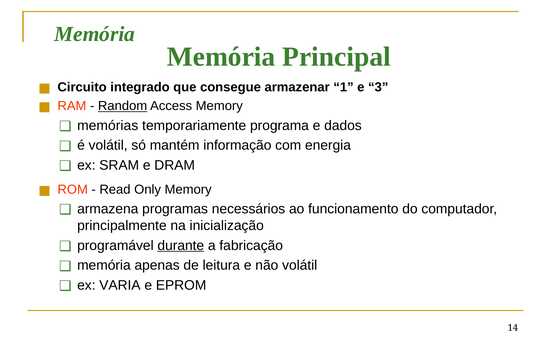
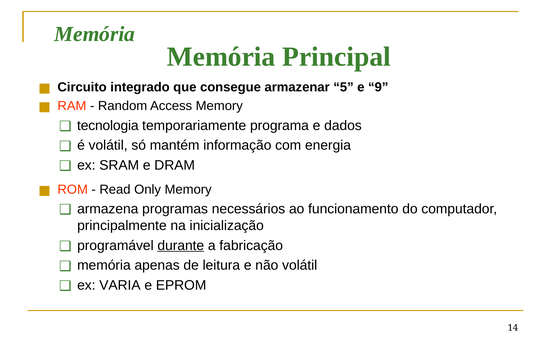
1: 1 -> 5 (344, 87)
3: 3 -> 9 (378, 87)
Random underline: present -> none (123, 106)
memórias: memórias -> tecnologia (108, 125)
